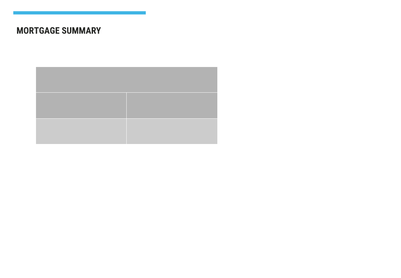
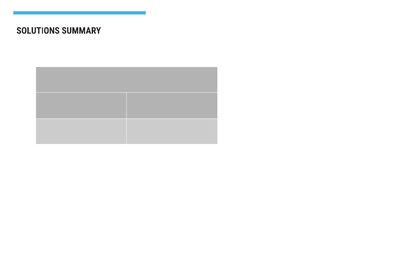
MORTGAGE: MORTGAGE -> SOLUTIONS (38, 31)
